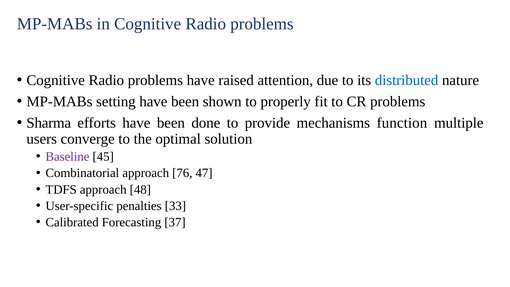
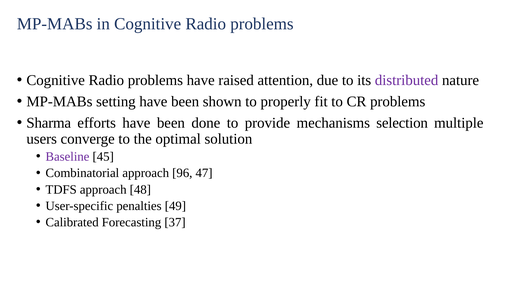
distributed colour: blue -> purple (407, 80)
function: function -> selection (402, 123)
76: 76 -> 96 (182, 173)
33: 33 -> 49 (175, 206)
